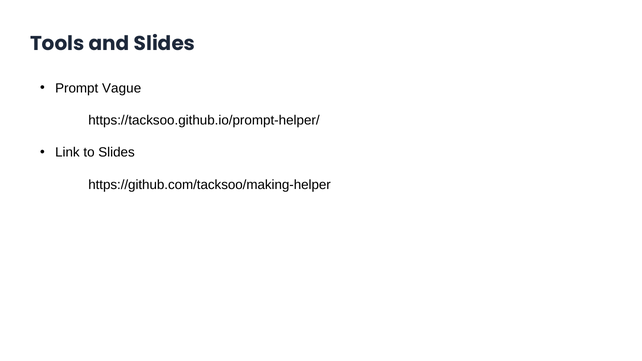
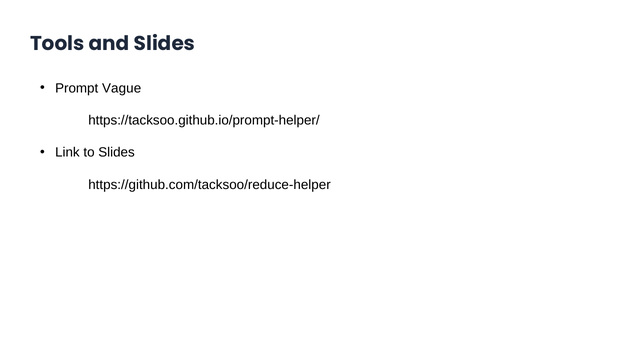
https://github.com/tacksoo/making-helper: https://github.com/tacksoo/making-helper -> https://github.com/tacksoo/reduce-helper (209, 185)
